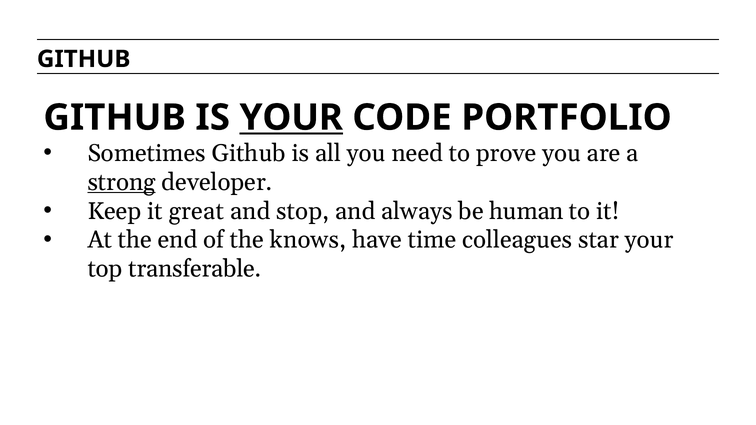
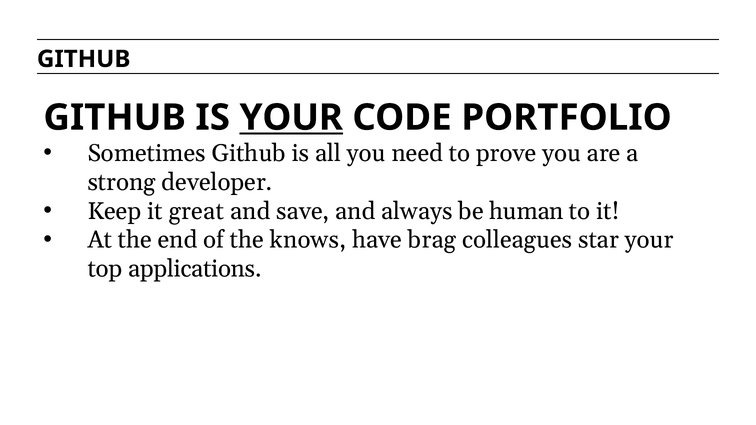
strong underline: present -> none (122, 182)
stop: stop -> save (303, 211)
time: time -> brag (432, 240)
transferable: transferable -> applications (195, 269)
